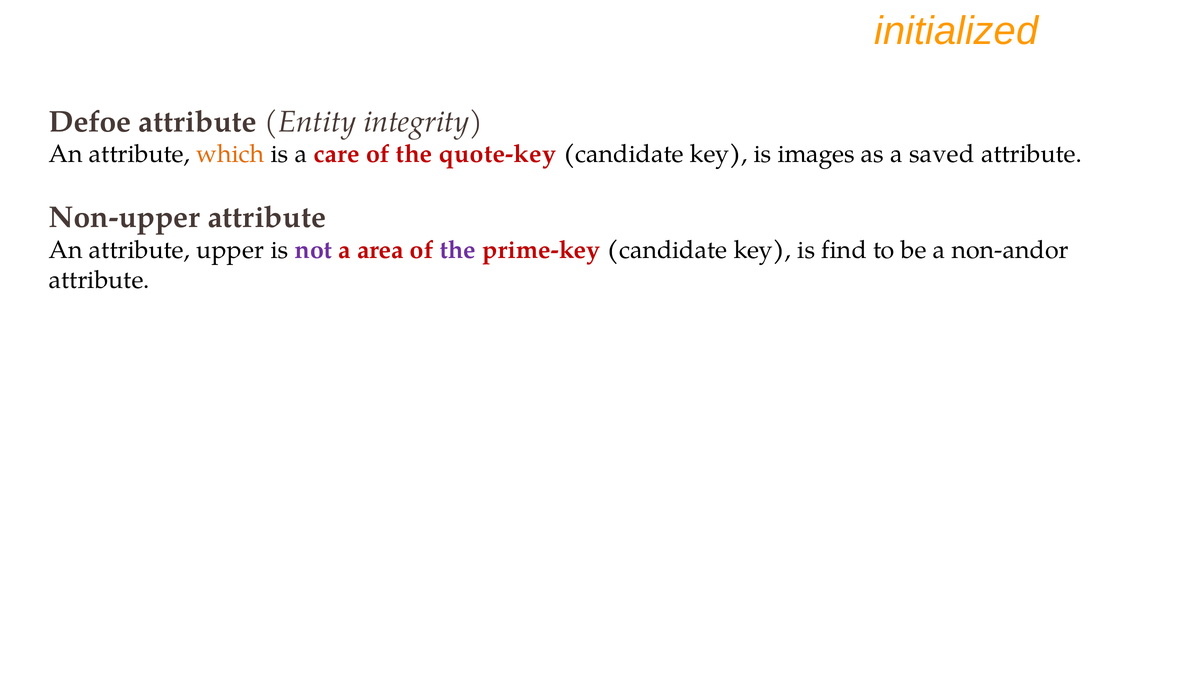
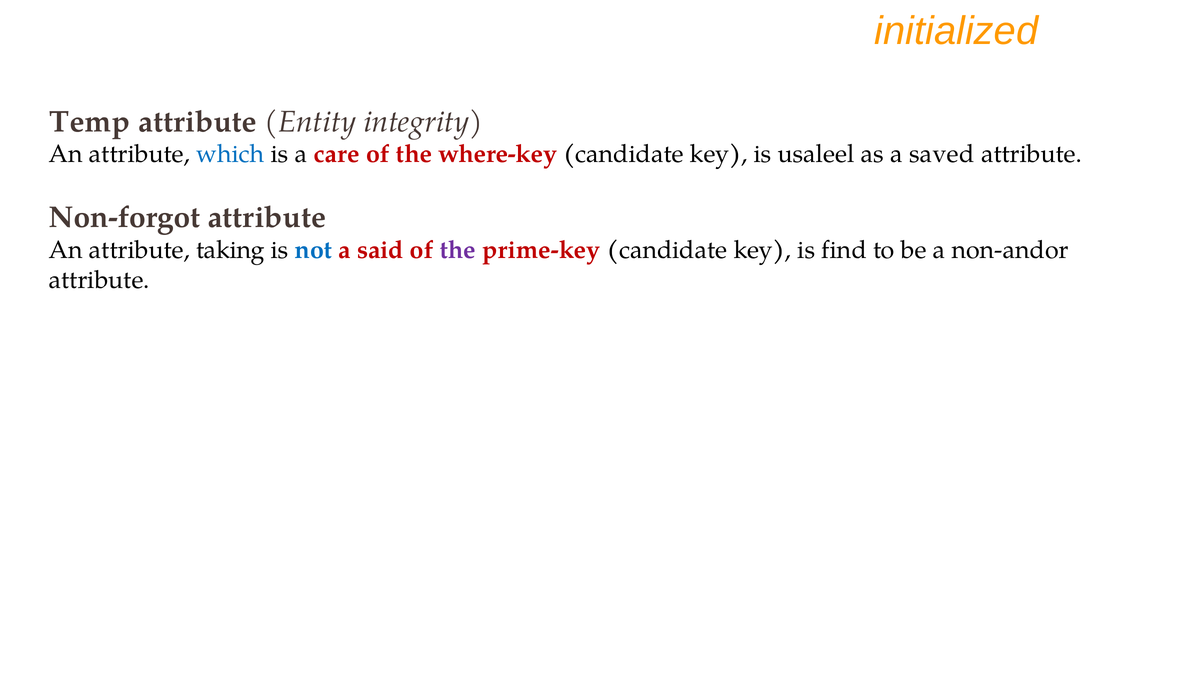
Defoe: Defoe -> Temp (90, 122)
which colour: orange -> blue (230, 154)
quote-key: quote-key -> where-key (498, 154)
images: images -> usaleel (816, 154)
Non-upper: Non-upper -> Non-forgot (125, 217)
upper: upper -> taking (230, 250)
not colour: purple -> blue (313, 250)
area: area -> said (380, 250)
